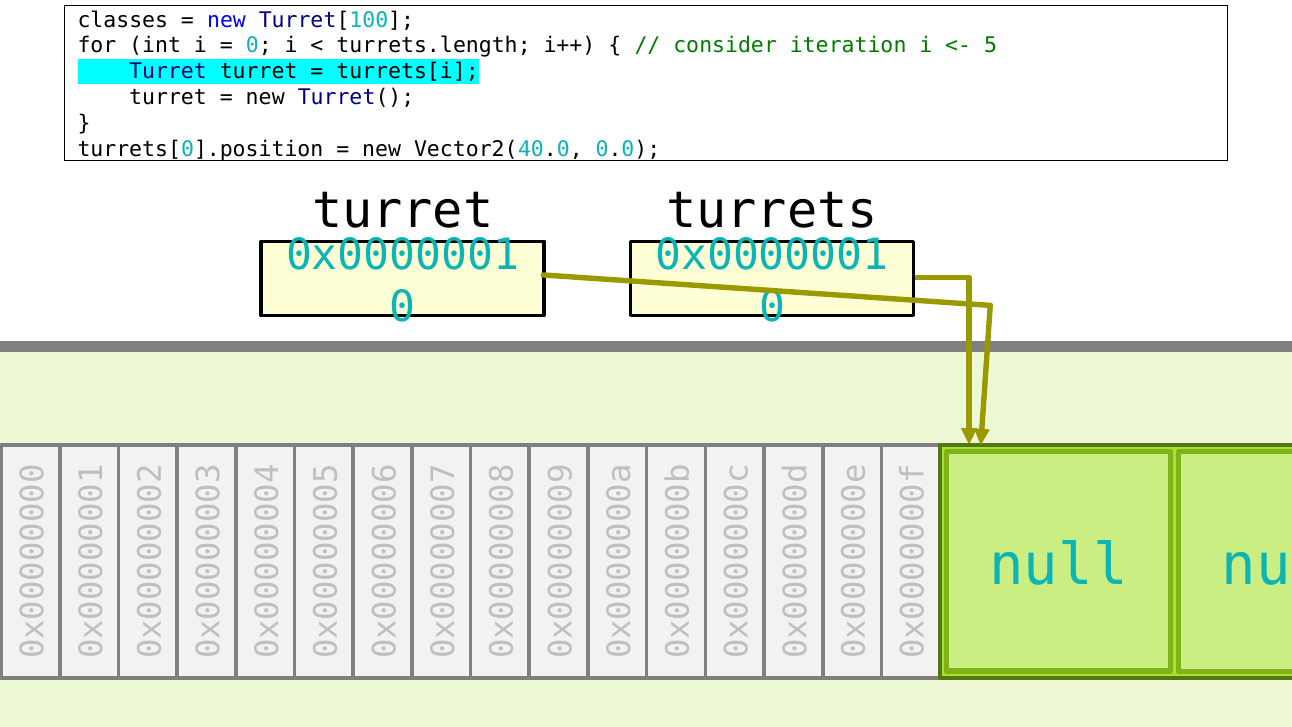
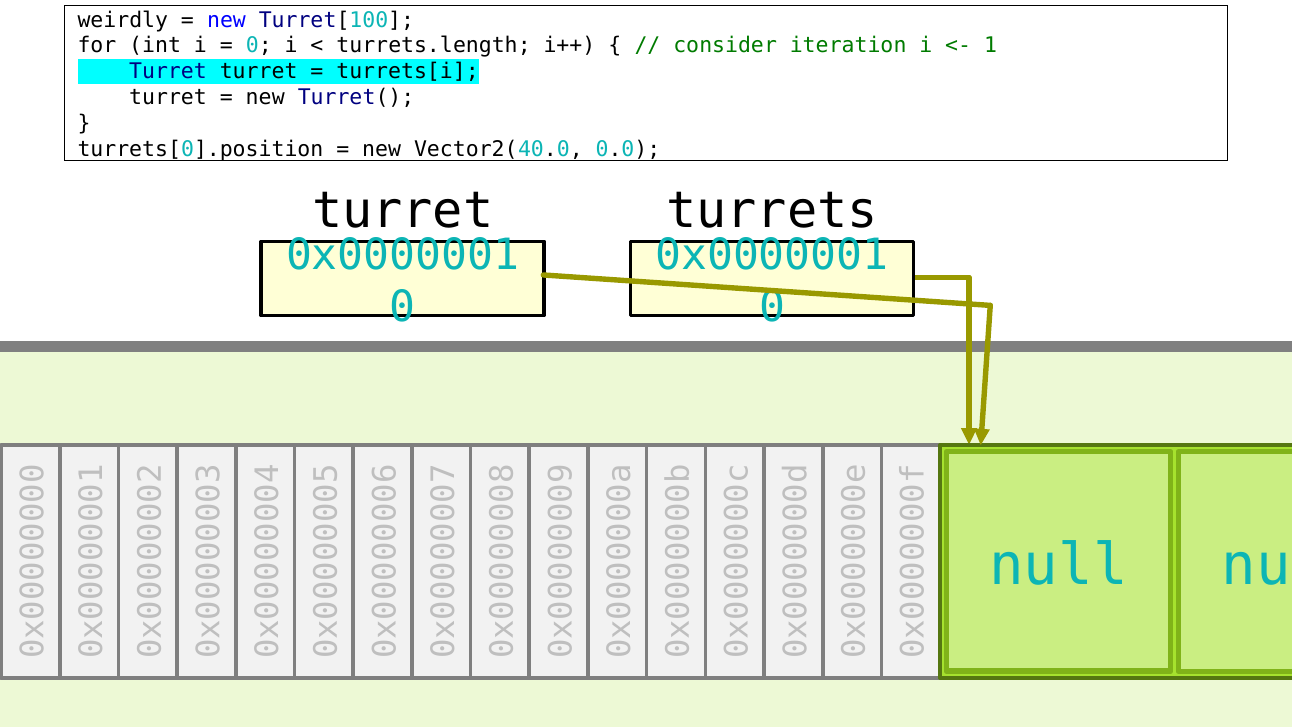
classes: classes -> weirdly (123, 20)
5: 5 -> 1 (991, 46)
